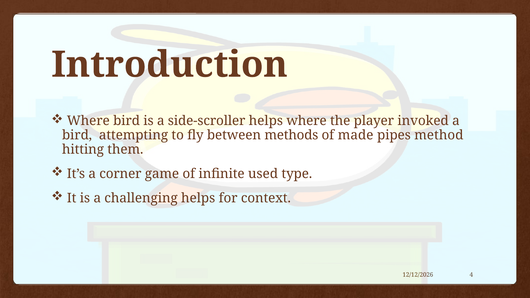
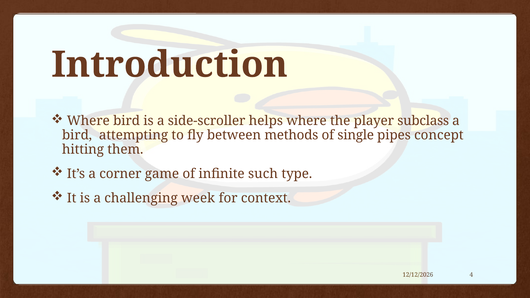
invoked: invoked -> subclass (423, 121)
made: made -> single (356, 135)
method: method -> concept (439, 135)
used: used -> such (263, 174)
challenging helps: helps -> week (198, 198)
